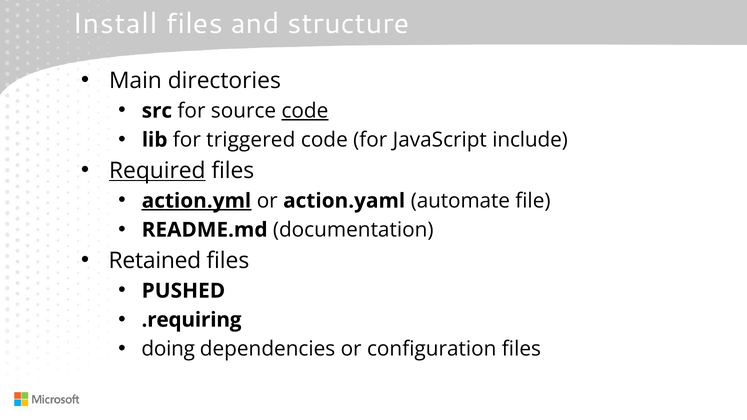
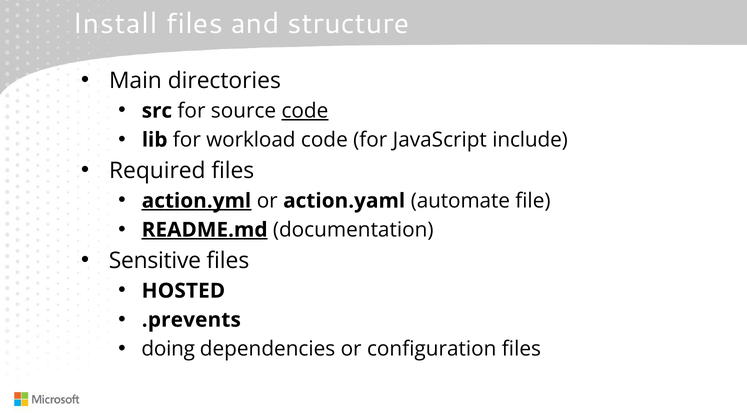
triggered: triggered -> workload (251, 140)
Required underline: present -> none (157, 171)
README.md underline: none -> present (205, 230)
Retained: Retained -> Sensitive (155, 261)
PUSHED: PUSHED -> HOSTED (183, 291)
.requiring: .requiring -> .prevents (191, 320)
